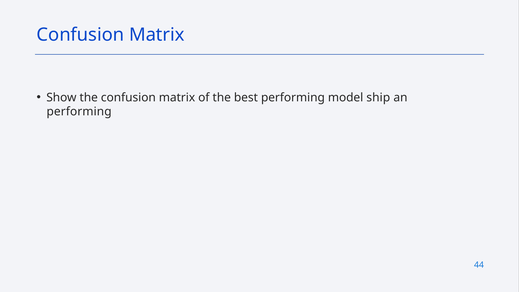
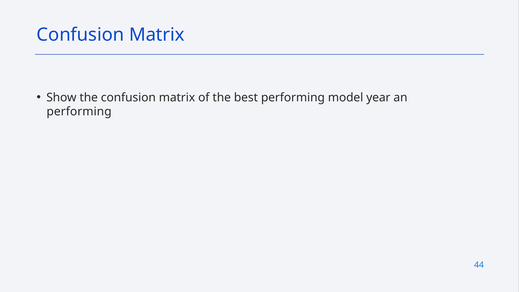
ship: ship -> year (378, 97)
